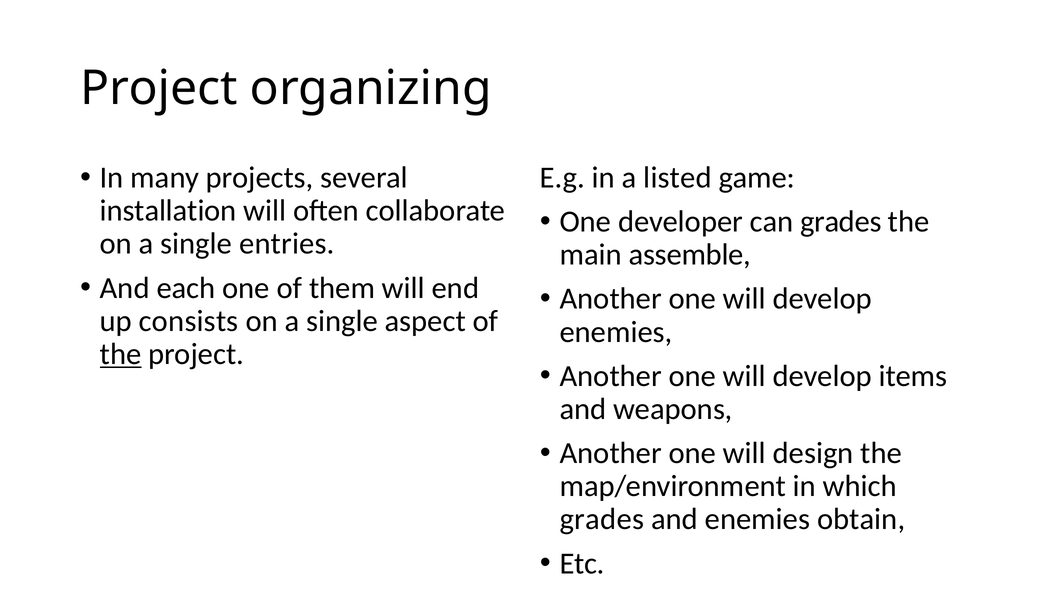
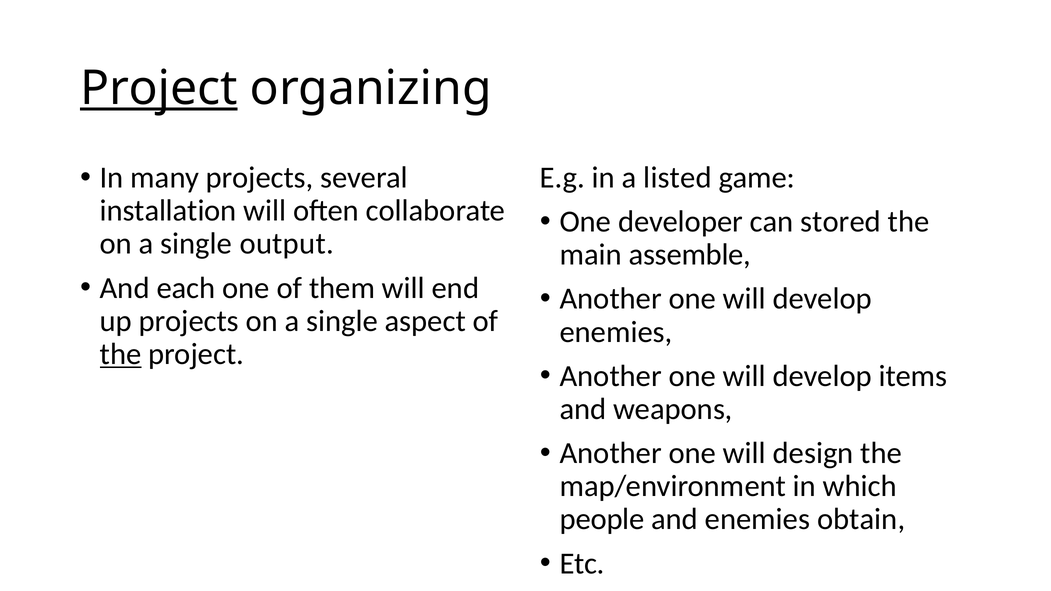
Project underline: none -> present (159, 88)
can grades: grades -> stored (841, 222)
entries: entries -> output (287, 244)
up consists: consists -> projects (189, 321)
grades: grades -> people (602, 520)
